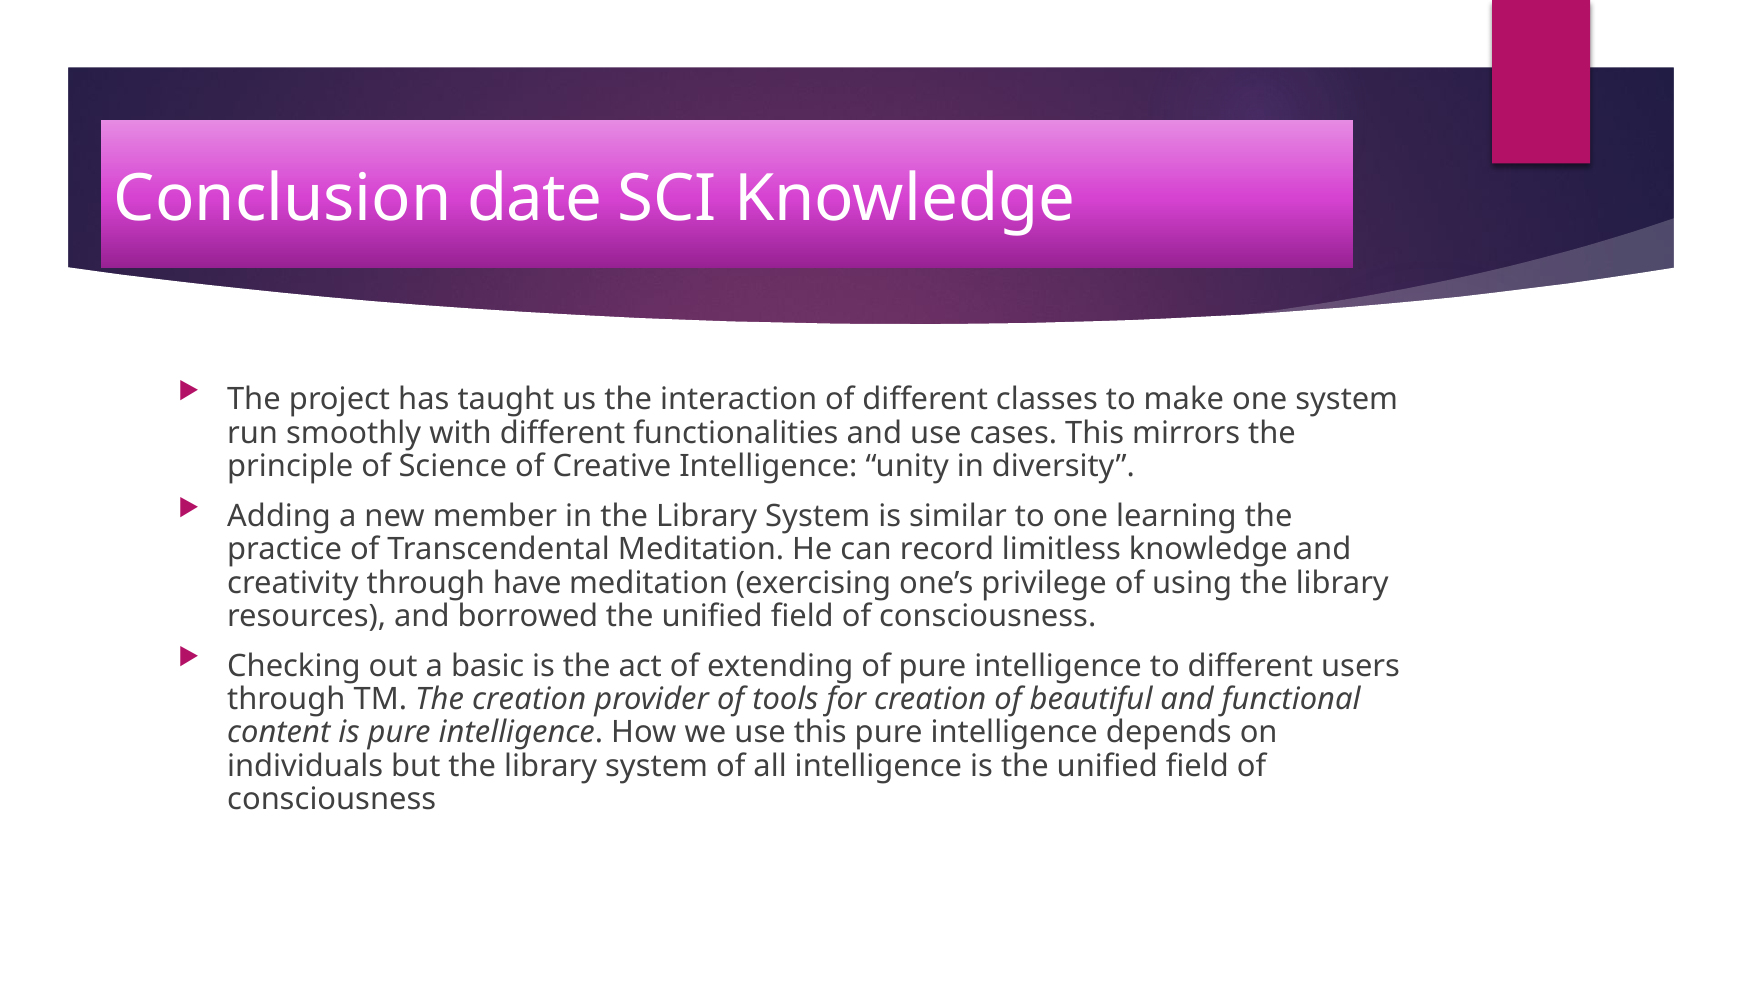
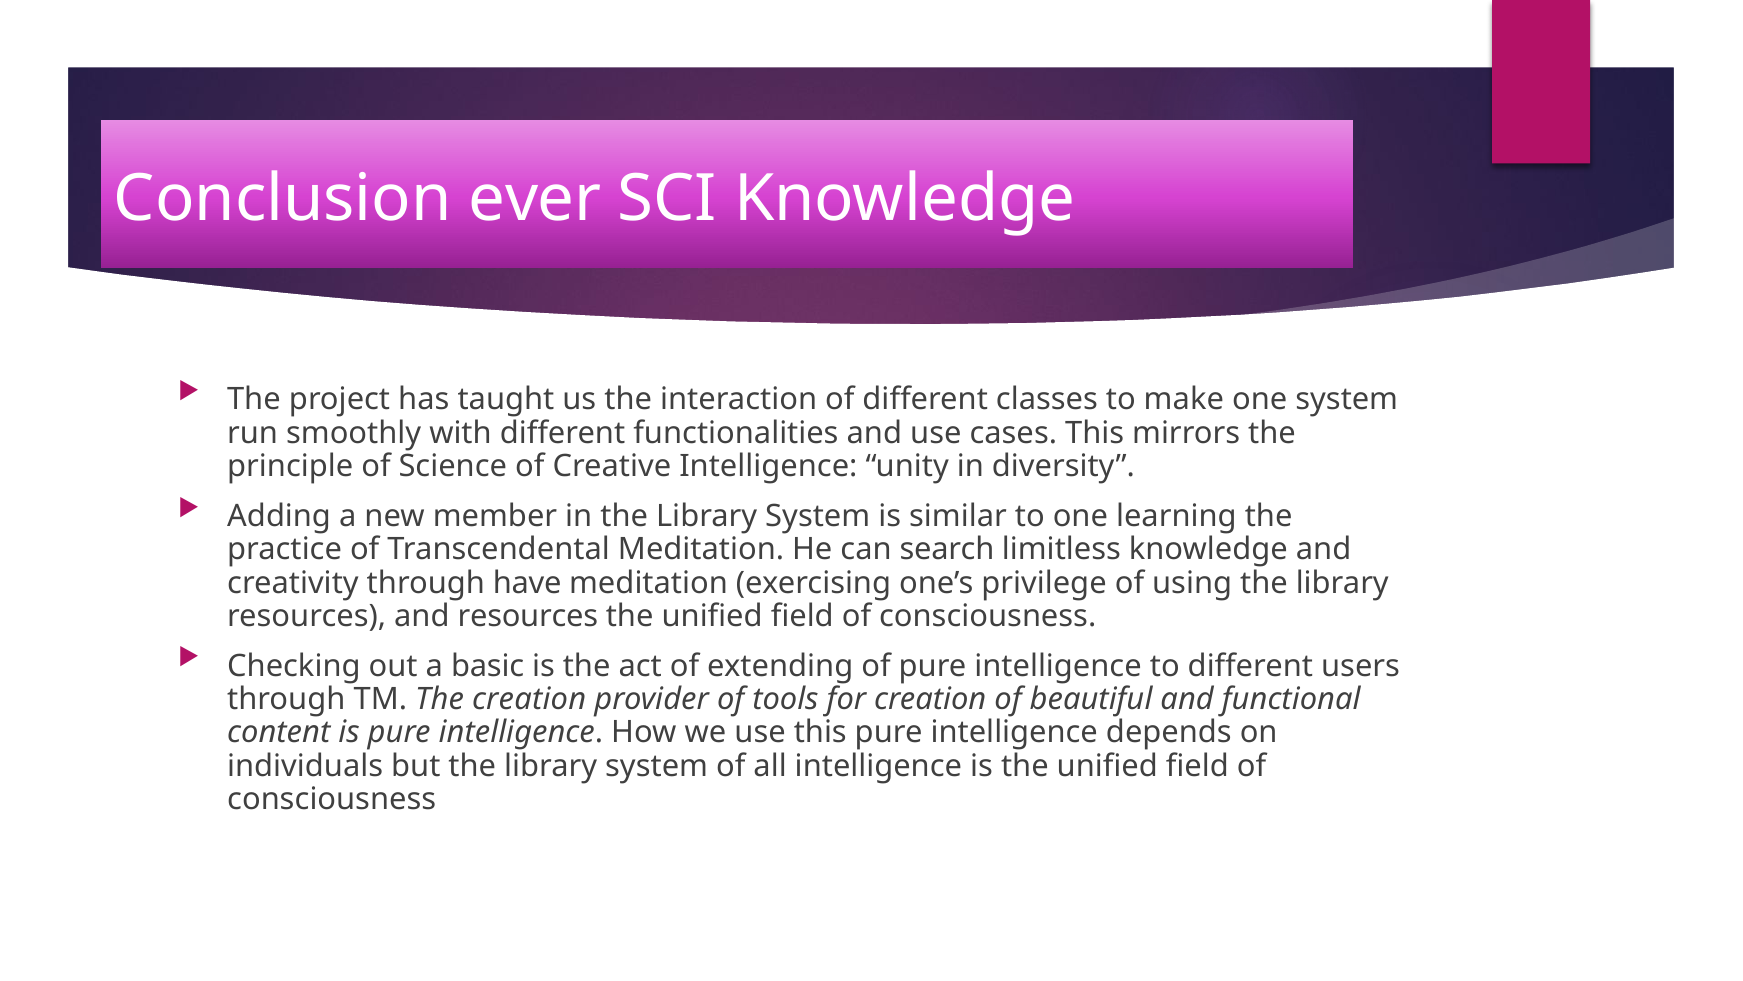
date: date -> ever (535, 199)
record: record -> search (947, 549)
and borrowed: borrowed -> resources (528, 616)
